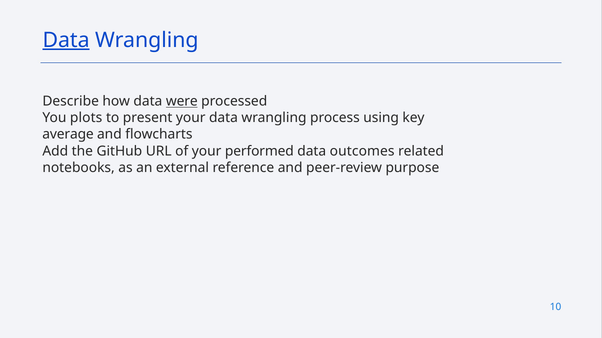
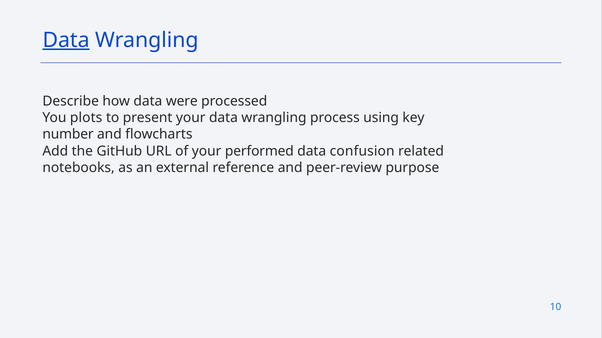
were underline: present -> none (182, 102)
average: average -> number (68, 135)
outcomes: outcomes -> confusion (362, 151)
